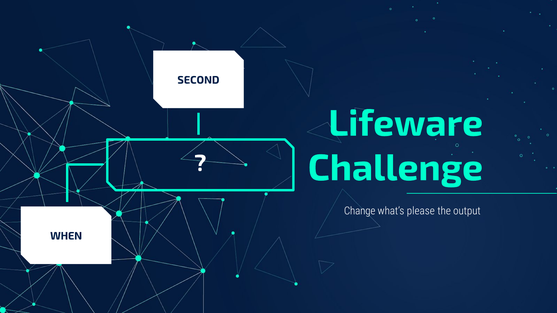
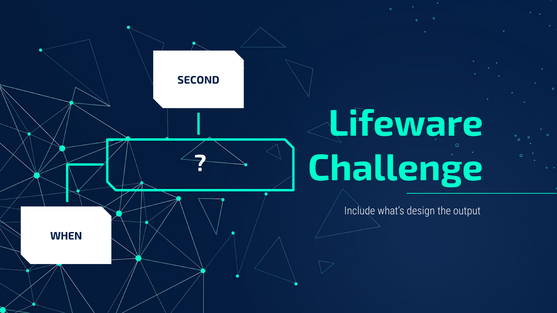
Change: Change -> Include (360, 211)
please: please -> design (421, 211)
